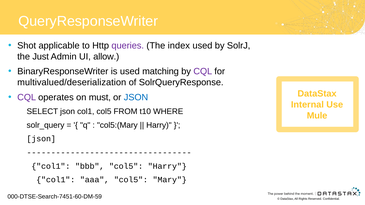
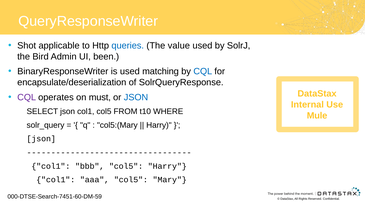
queries colour: purple -> blue (128, 46)
index: index -> value (179, 46)
Just: Just -> Bird (41, 57)
allow: allow -> been (106, 57)
CQL colour: purple -> blue (203, 72)
multivalued/deserialization: multivalued/deserialization -> encapsulate/deserialization (72, 83)
